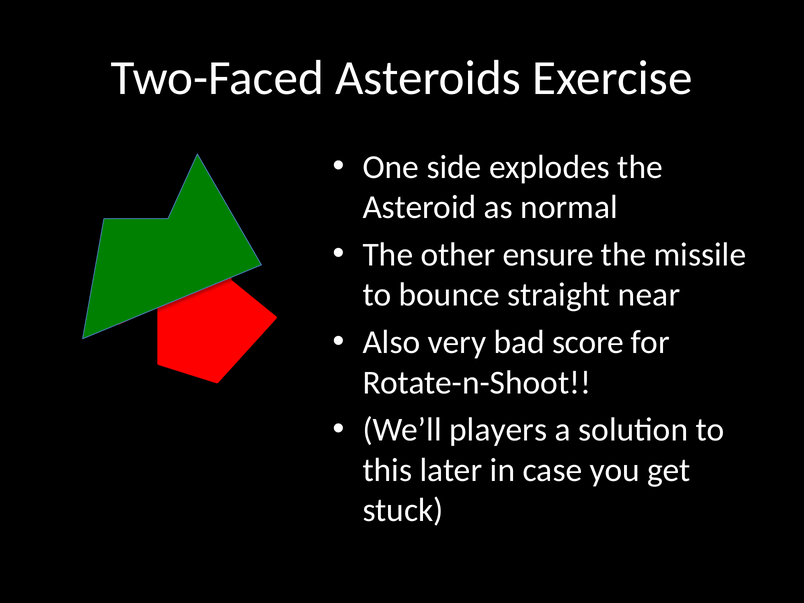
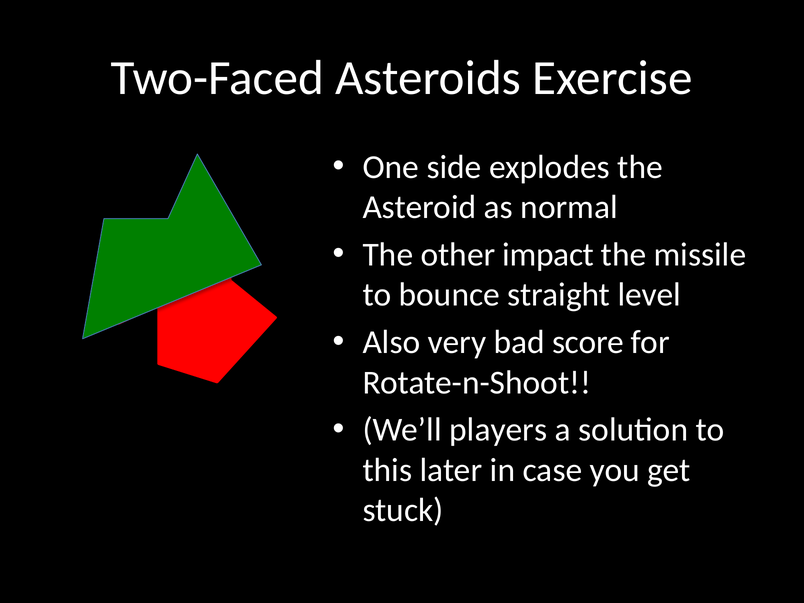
ensure: ensure -> impact (548, 255)
near: near -> level (649, 295)
